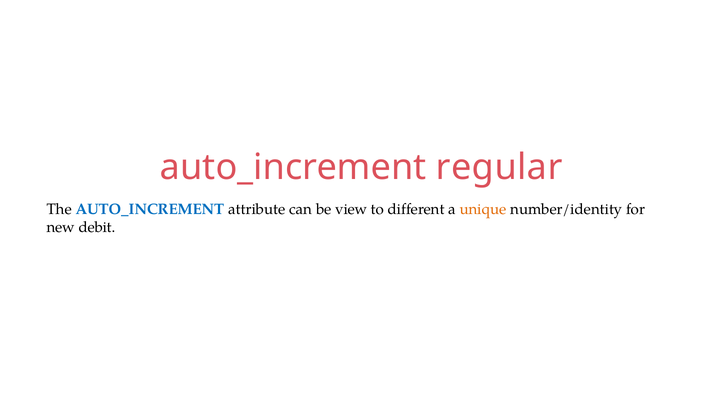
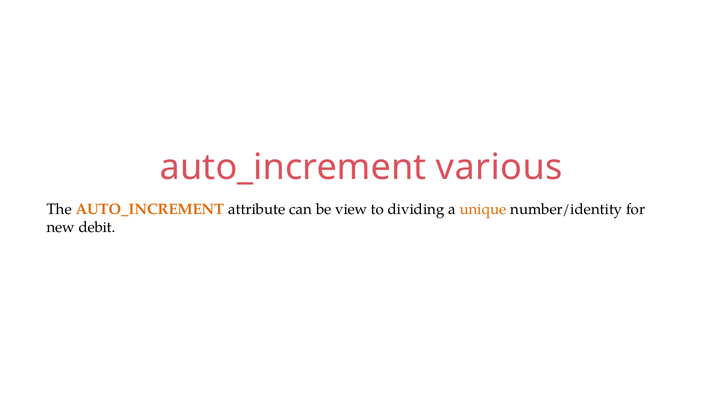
regular: regular -> various (499, 167)
AUTO_INCREMENT colour: blue -> orange (150, 209)
different: different -> dividing (416, 209)
